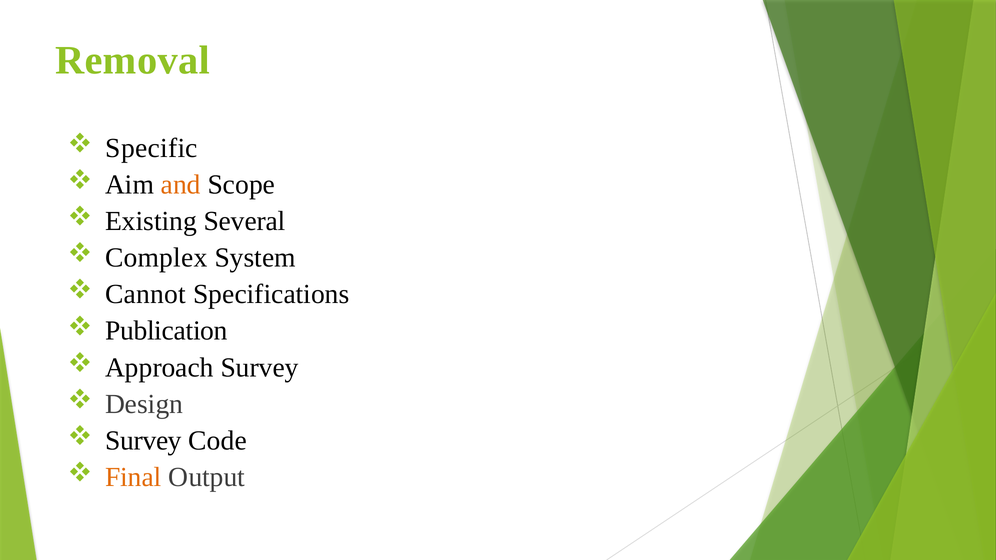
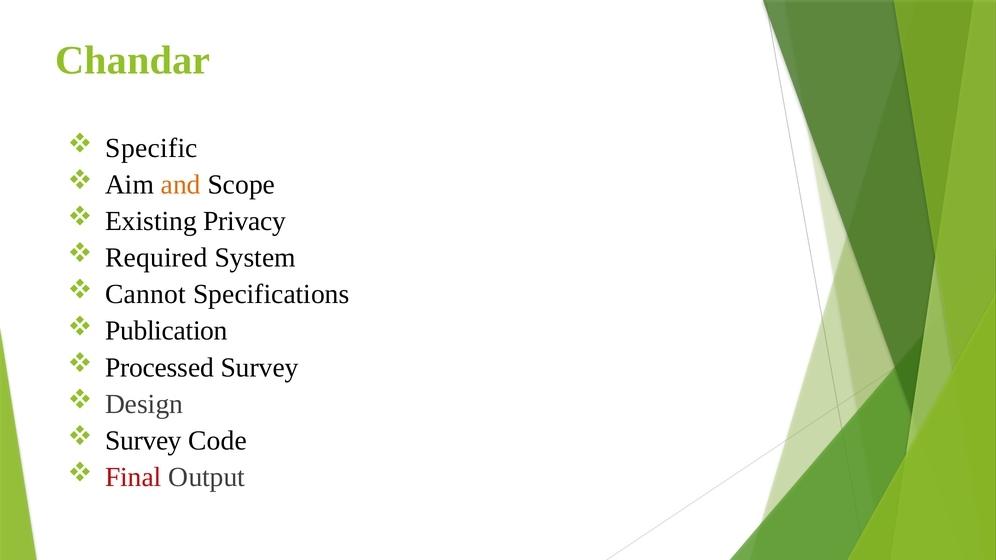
Removal: Removal -> Chandar (133, 60)
Several: Several -> Privacy (245, 221)
Complex: Complex -> Required (156, 258)
Approach: Approach -> Processed (159, 368)
Final colour: orange -> red (133, 477)
